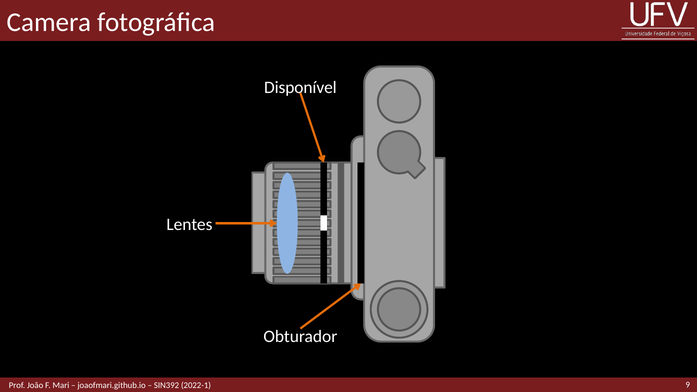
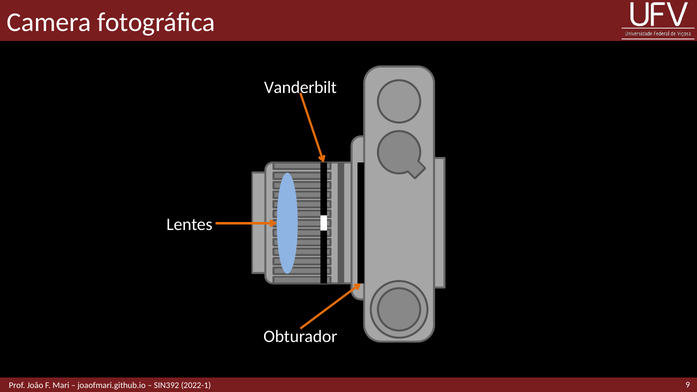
Disponível: Disponível -> Vanderbilt (300, 88)
